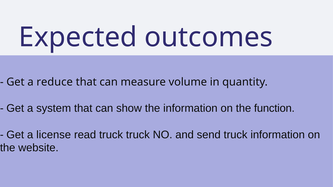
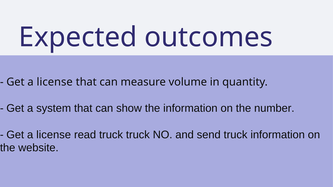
reduce: reduce -> license (55, 82)
function: function -> number (274, 109)
